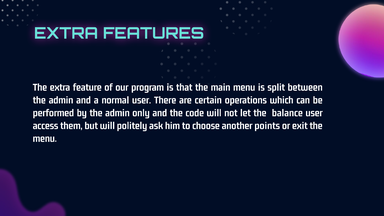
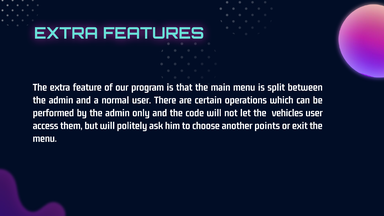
balance: balance -> vehicles (287, 113)
